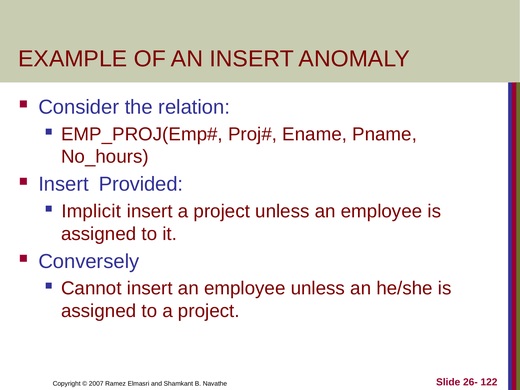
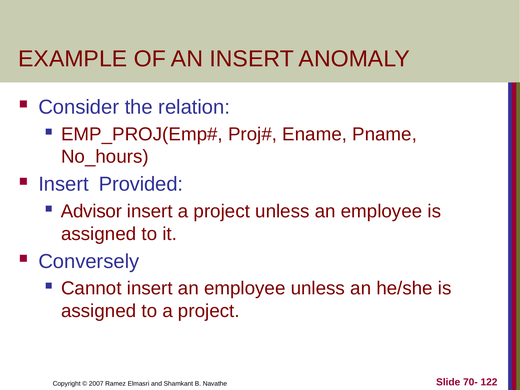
Implicit: Implicit -> Advisor (91, 211)
26-: 26- -> 70- (470, 382)
